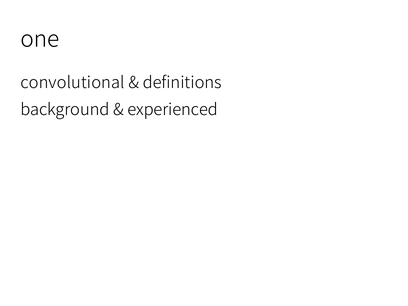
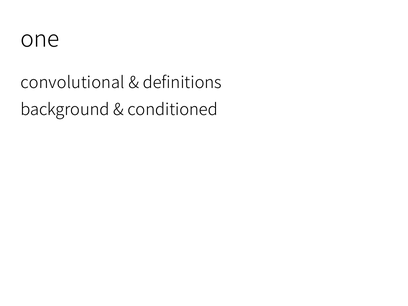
experienced: experienced -> conditioned (173, 110)
